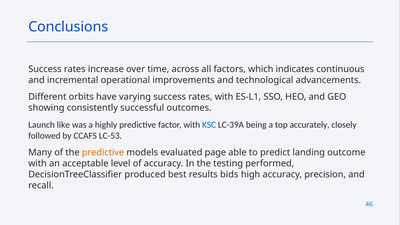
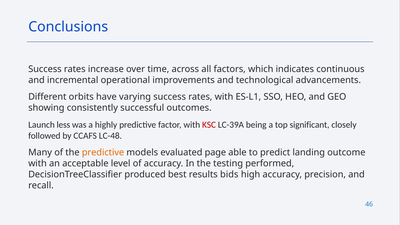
like: like -> less (63, 125)
KSC colour: blue -> red (209, 125)
accurately: accurately -> significant (310, 125)
LC-53: LC-53 -> LC-48 (110, 136)
